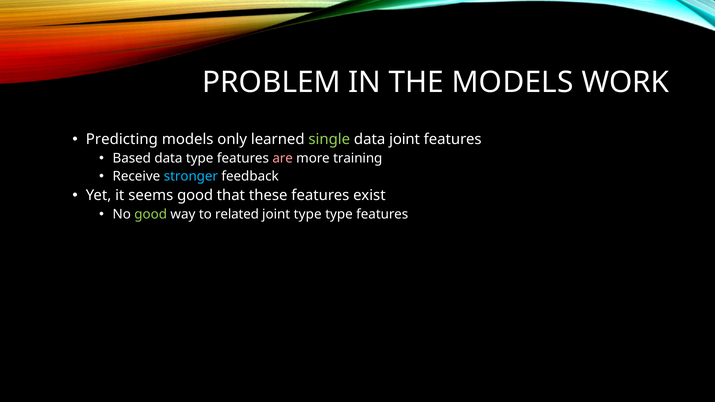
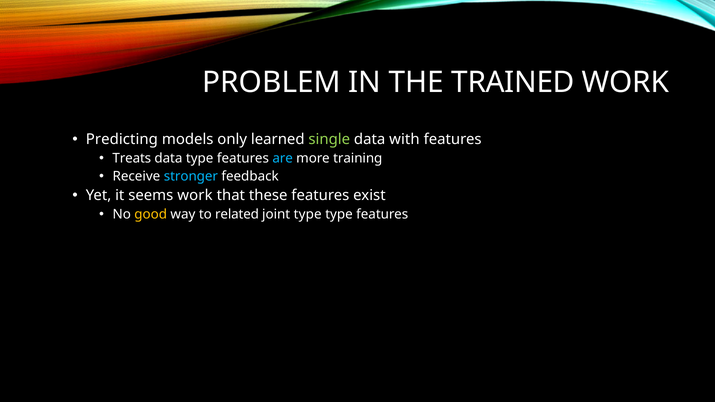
THE MODELS: MODELS -> TRAINED (513, 83)
data joint: joint -> with (404, 139)
Based: Based -> Treats (132, 158)
are colour: pink -> light blue (283, 158)
seems good: good -> work (195, 196)
good colour: light green -> yellow (151, 215)
